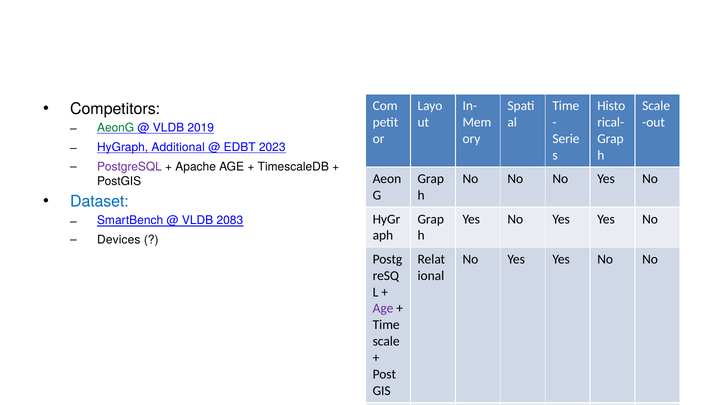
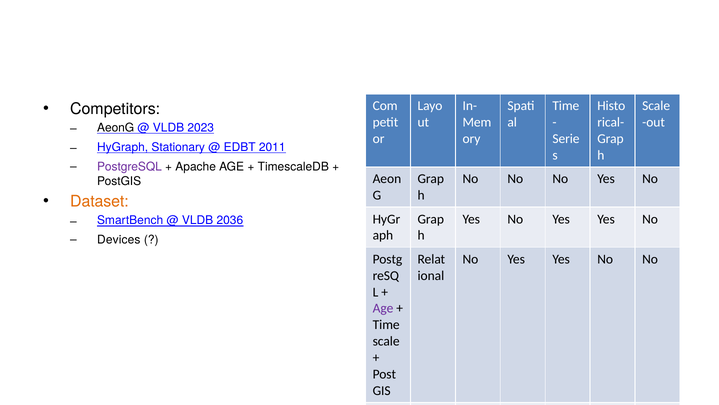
AeonG colour: green -> black (116, 128)
2019: 2019 -> 2023 (201, 128)
Additional: Additional -> Stationary (178, 147)
2023: 2023 -> 2011 (272, 147)
Dataset colour: blue -> orange (99, 201)
2083: 2083 -> 2036 (230, 220)
